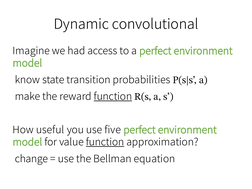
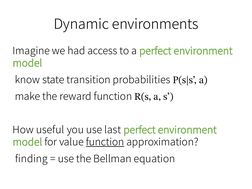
convolutional: convolutional -> environments (155, 24)
function underline: present -> none (113, 97)
five: five -> last (113, 130)
change: change -> finding (31, 159)
